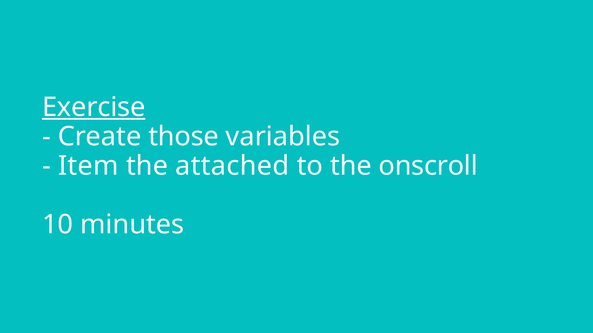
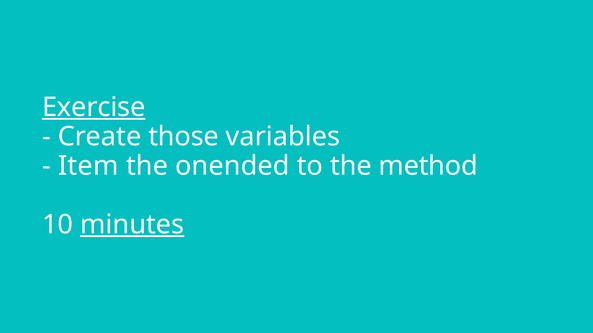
attached: attached -> onended (232, 166)
onscroll: onscroll -> method (428, 166)
minutes underline: none -> present (132, 225)
